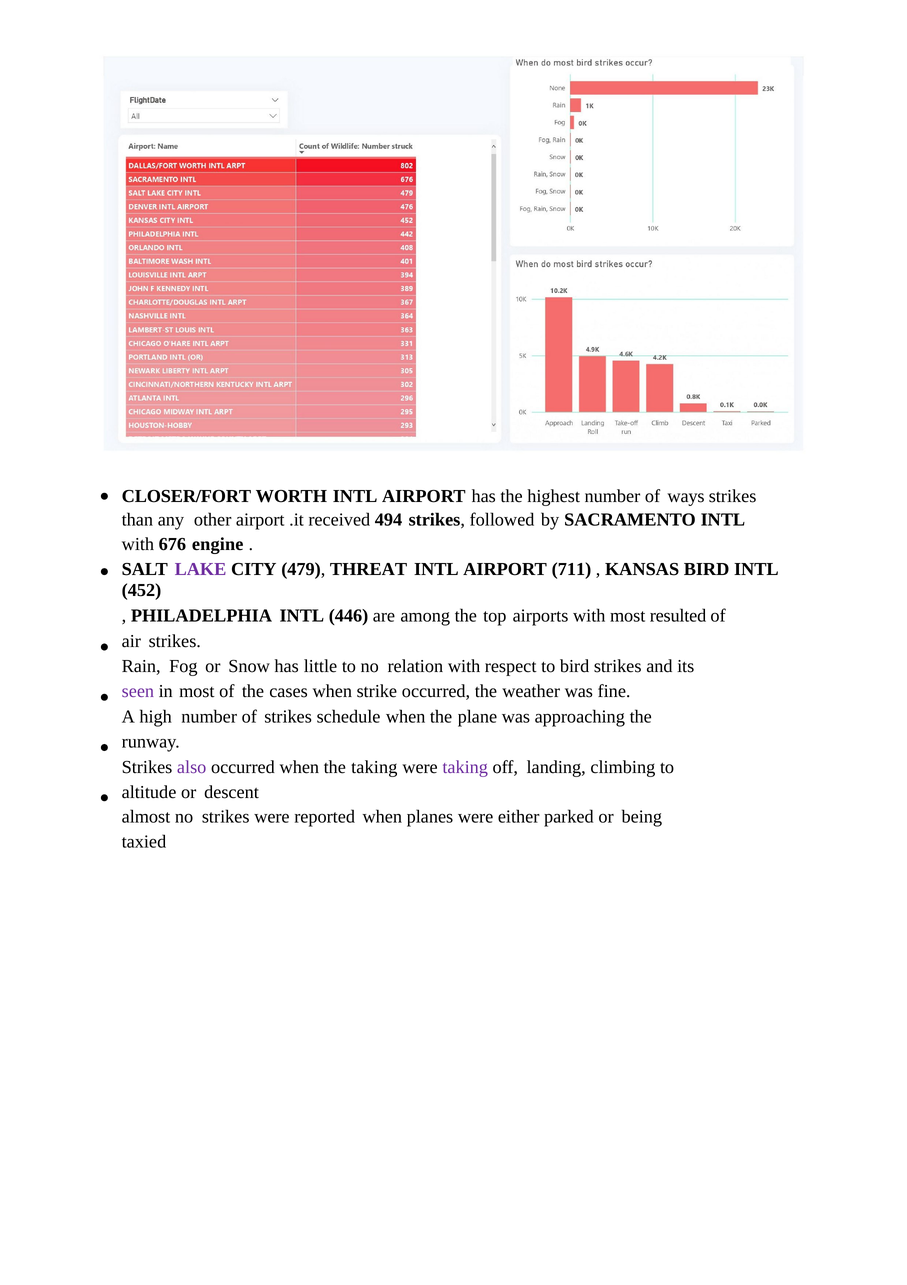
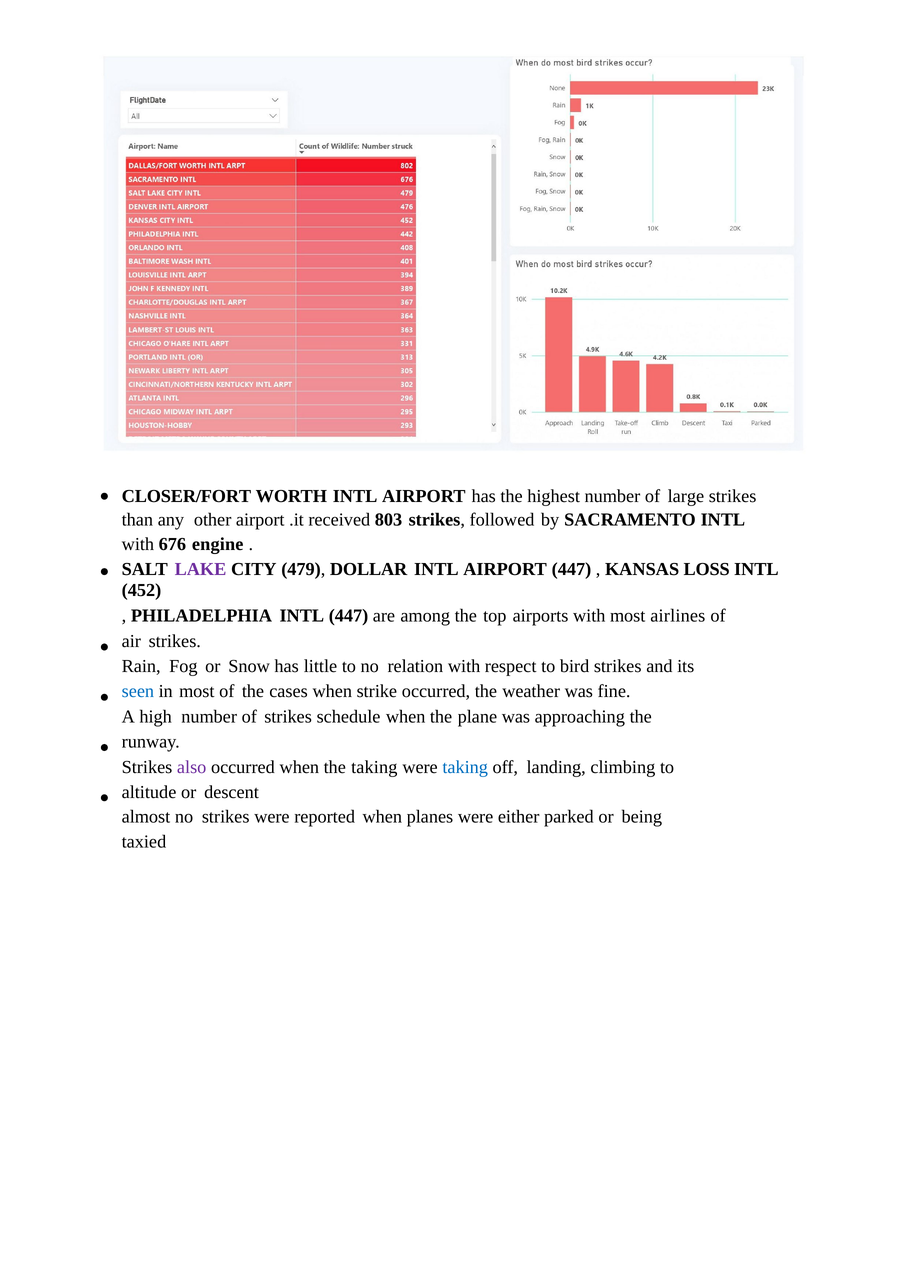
ways: ways -> large (686, 496)
494: 494 -> 803 (389, 520)
THREAT: THREAT -> DOLLAR (369, 569)
AIRPORT 711: 711 -> 447 (571, 569)
KANSAS BIRD: BIRD -> LOSS (707, 569)
INTL 446: 446 -> 447 (349, 616)
resulted: resulted -> airlines (678, 616)
seen colour: purple -> blue (138, 691)
taking colour: purple -> blue (465, 767)
